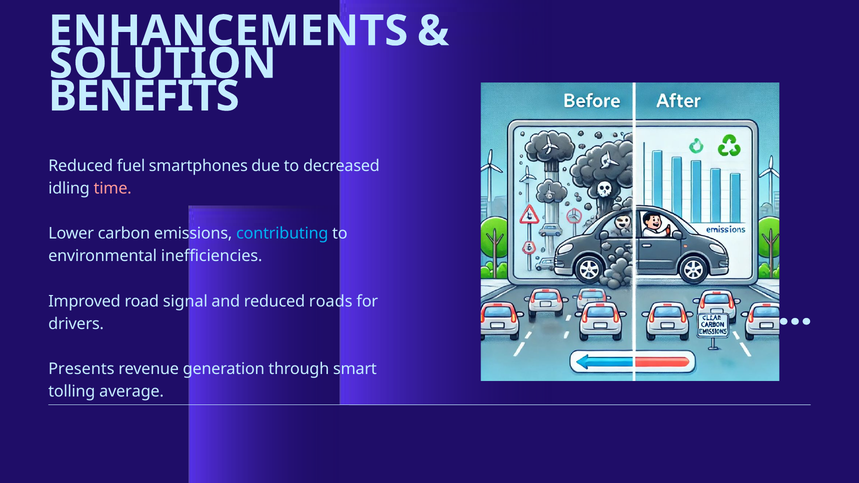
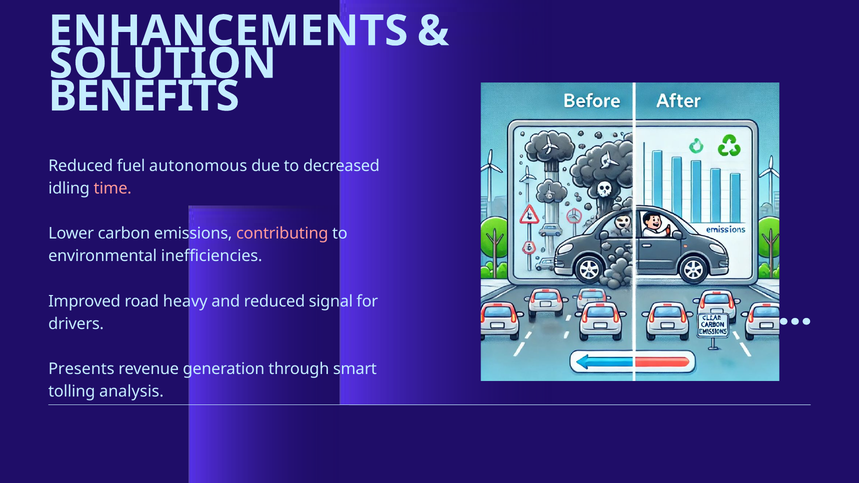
smartphones: smartphones -> autonomous (198, 166)
contributing colour: light blue -> pink (282, 234)
signal: signal -> heavy (185, 301)
roads: roads -> signal (331, 301)
average: average -> analysis (131, 391)
